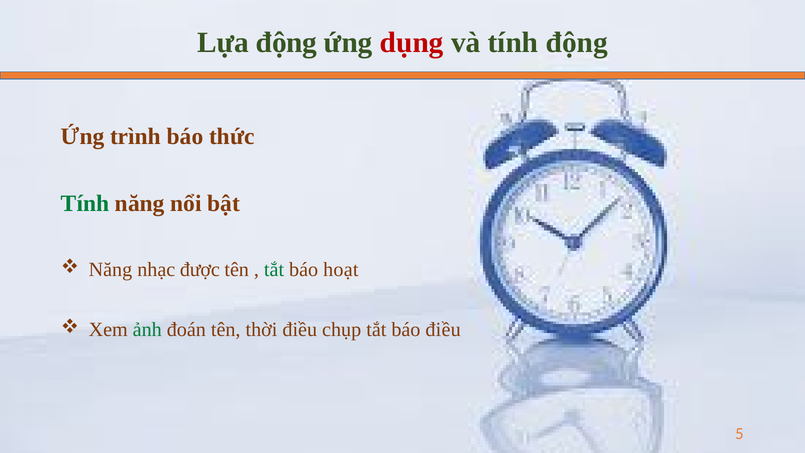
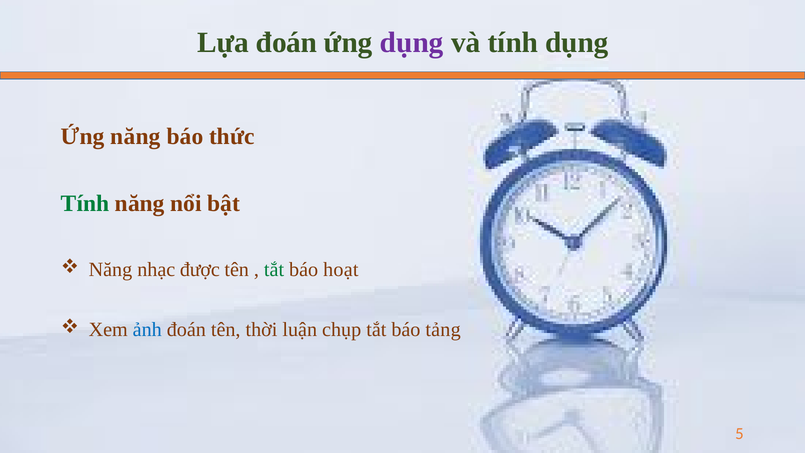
Lựa động: động -> đoán (287, 42)
dụng colour: red -> purple (412, 42)
tính động: động -> dụng (577, 42)
Ứng trình: trình -> năng (135, 136)
ảnh colour: green -> blue (147, 330)
thời điều: điều -> luận (300, 330)
báo điều: điều -> tảng (443, 330)
